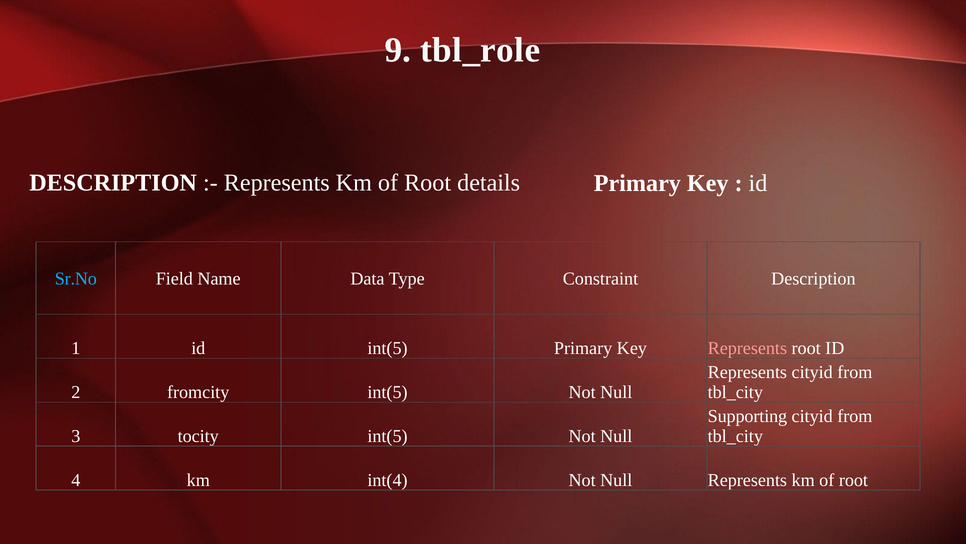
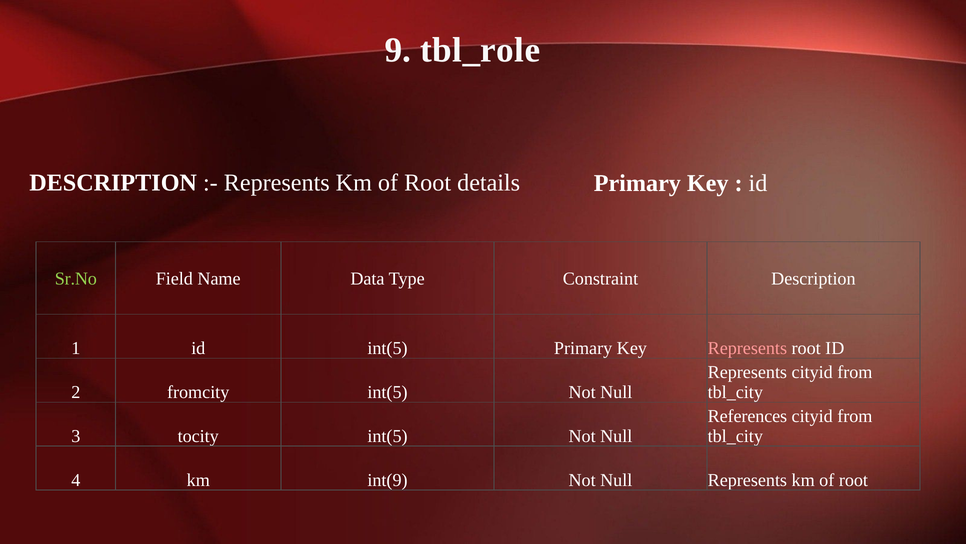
Sr.No colour: light blue -> light green (76, 278)
Supporting: Supporting -> References (747, 416)
int(4: int(4 -> int(9 (388, 480)
